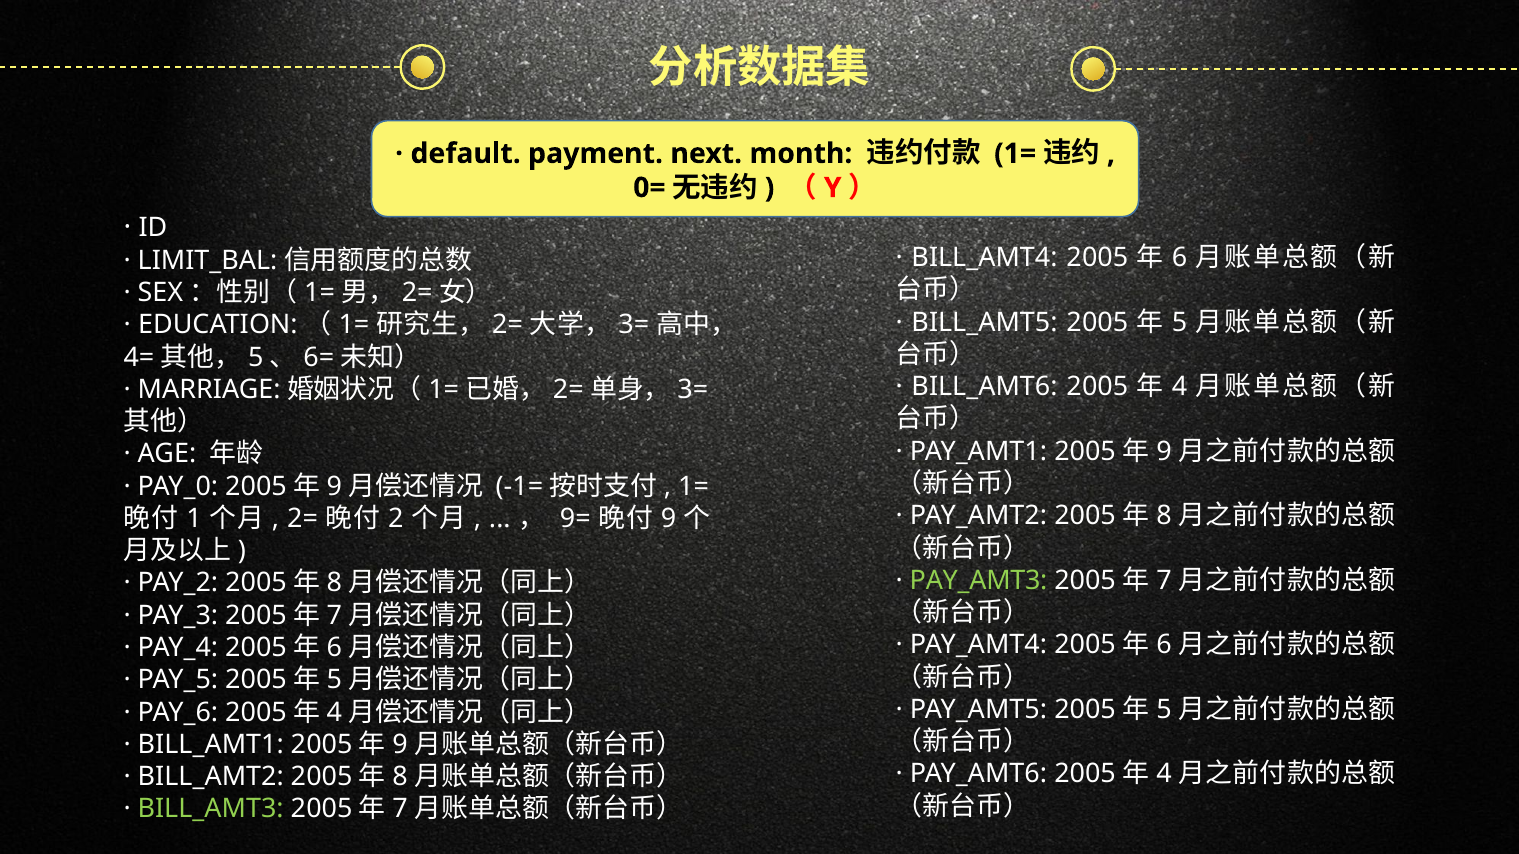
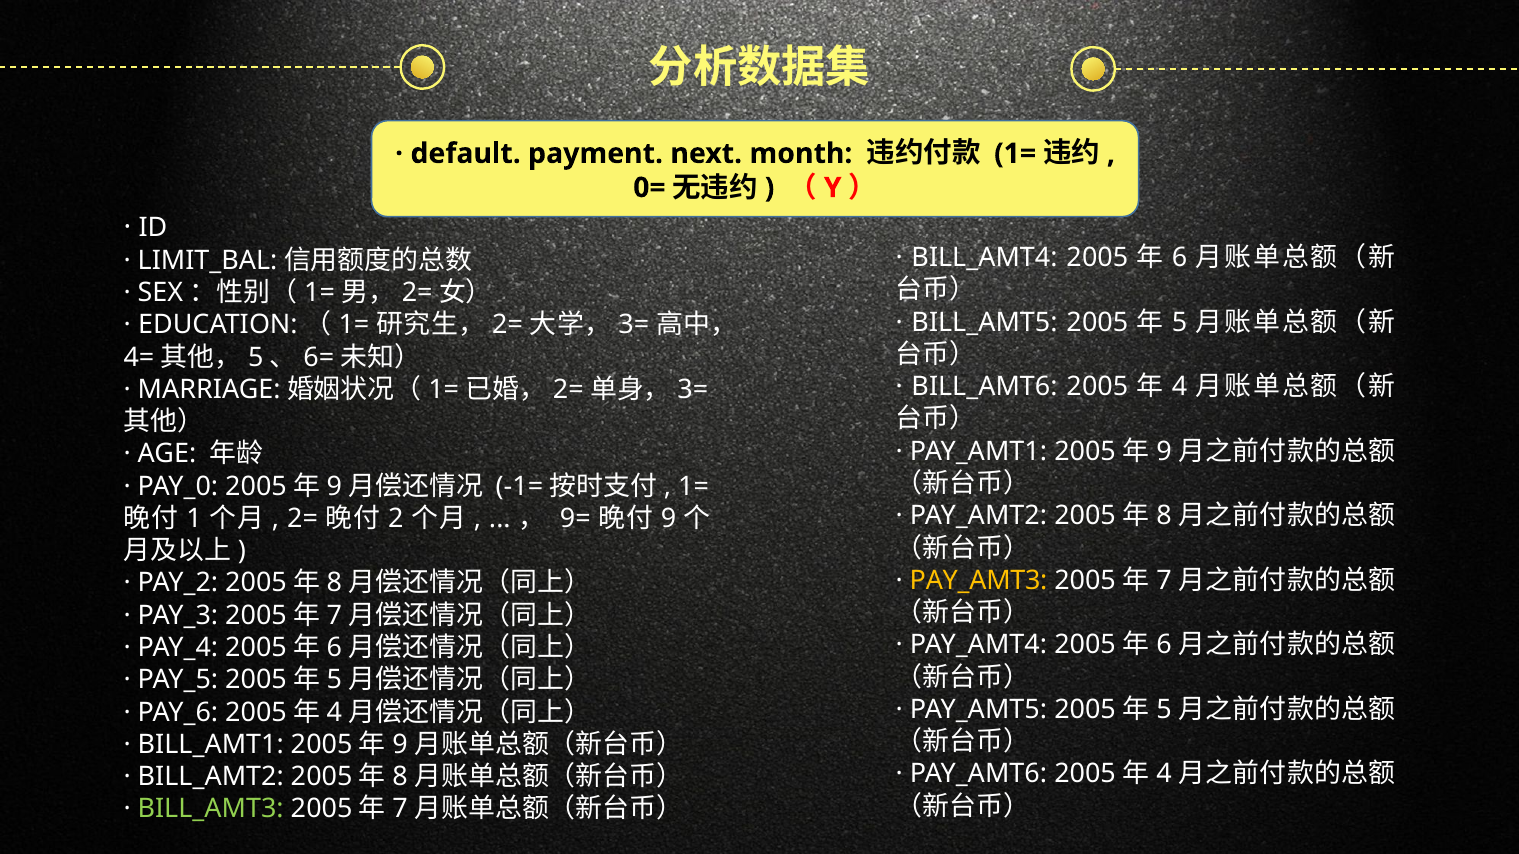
PAY_AMT3 colour: light green -> yellow (979, 581)
